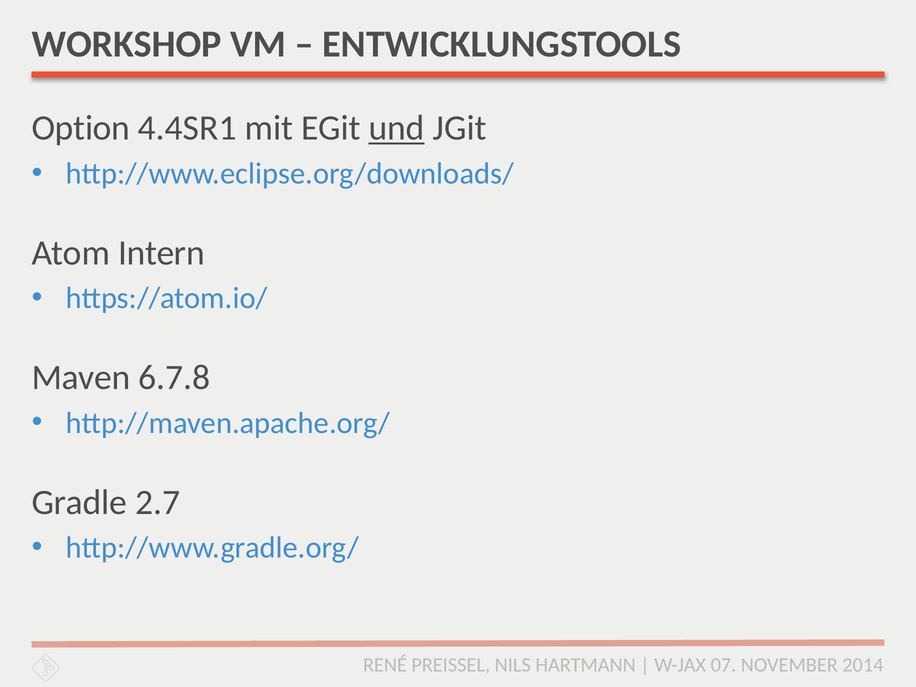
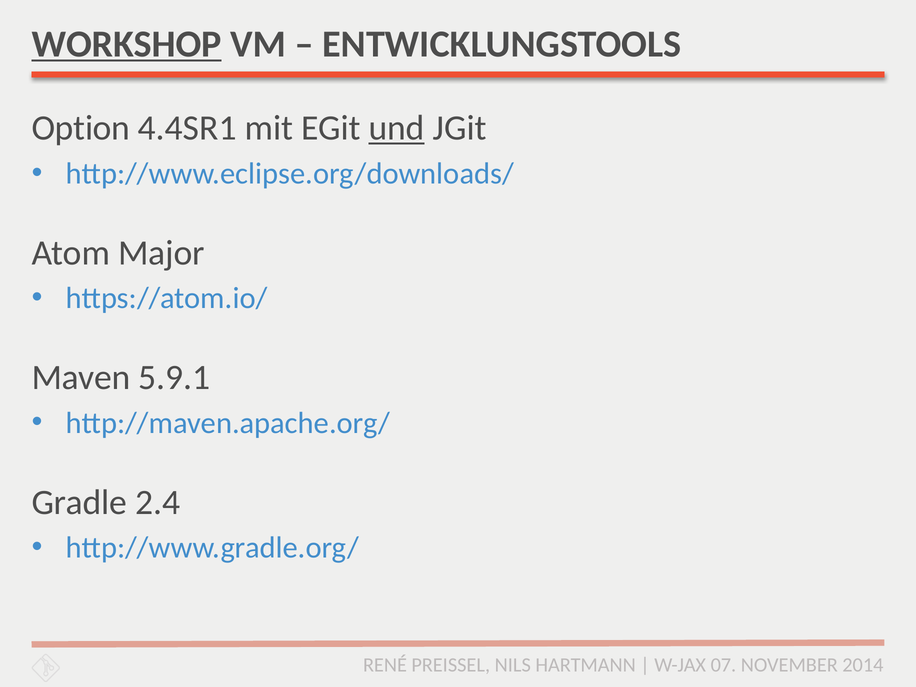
WORKSHOP underline: none -> present (127, 44)
Intern: Intern -> Major (161, 253)
6.7.8: 6.7.8 -> 5.9.1 (174, 378)
2.7: 2.7 -> 2.4 (158, 502)
